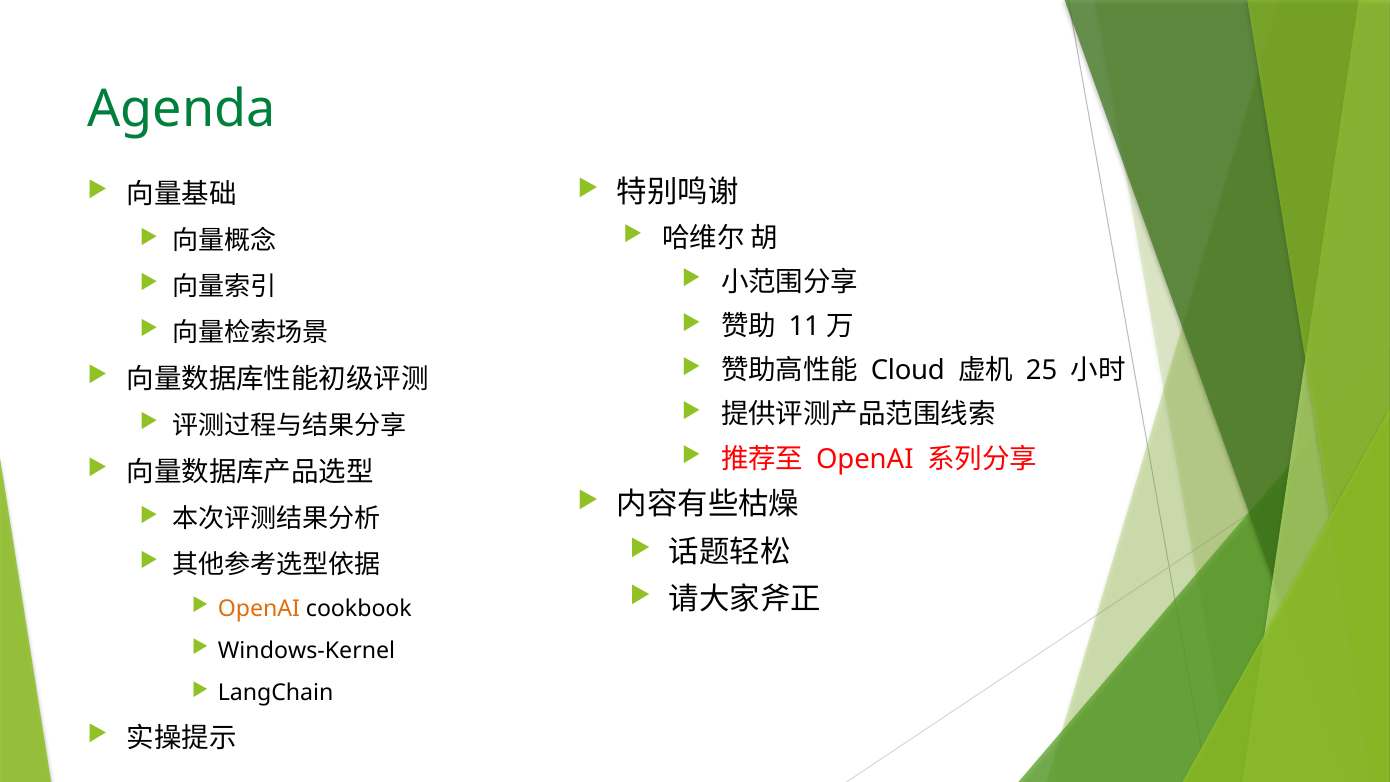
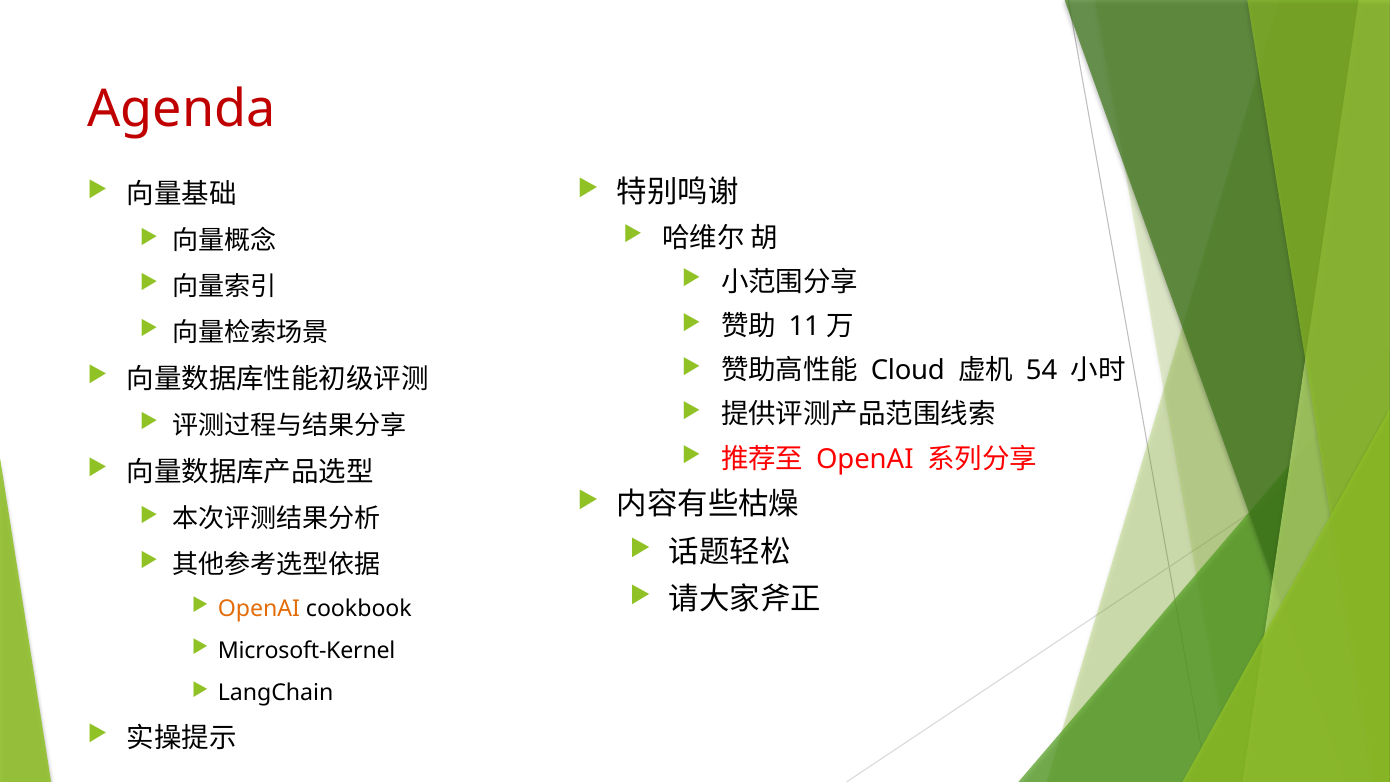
Agenda colour: green -> red (182, 110)
25: 25 -> 54 (1042, 371)
Windows-Kernel: Windows-Kernel -> Microsoft-Kernel (307, 651)
